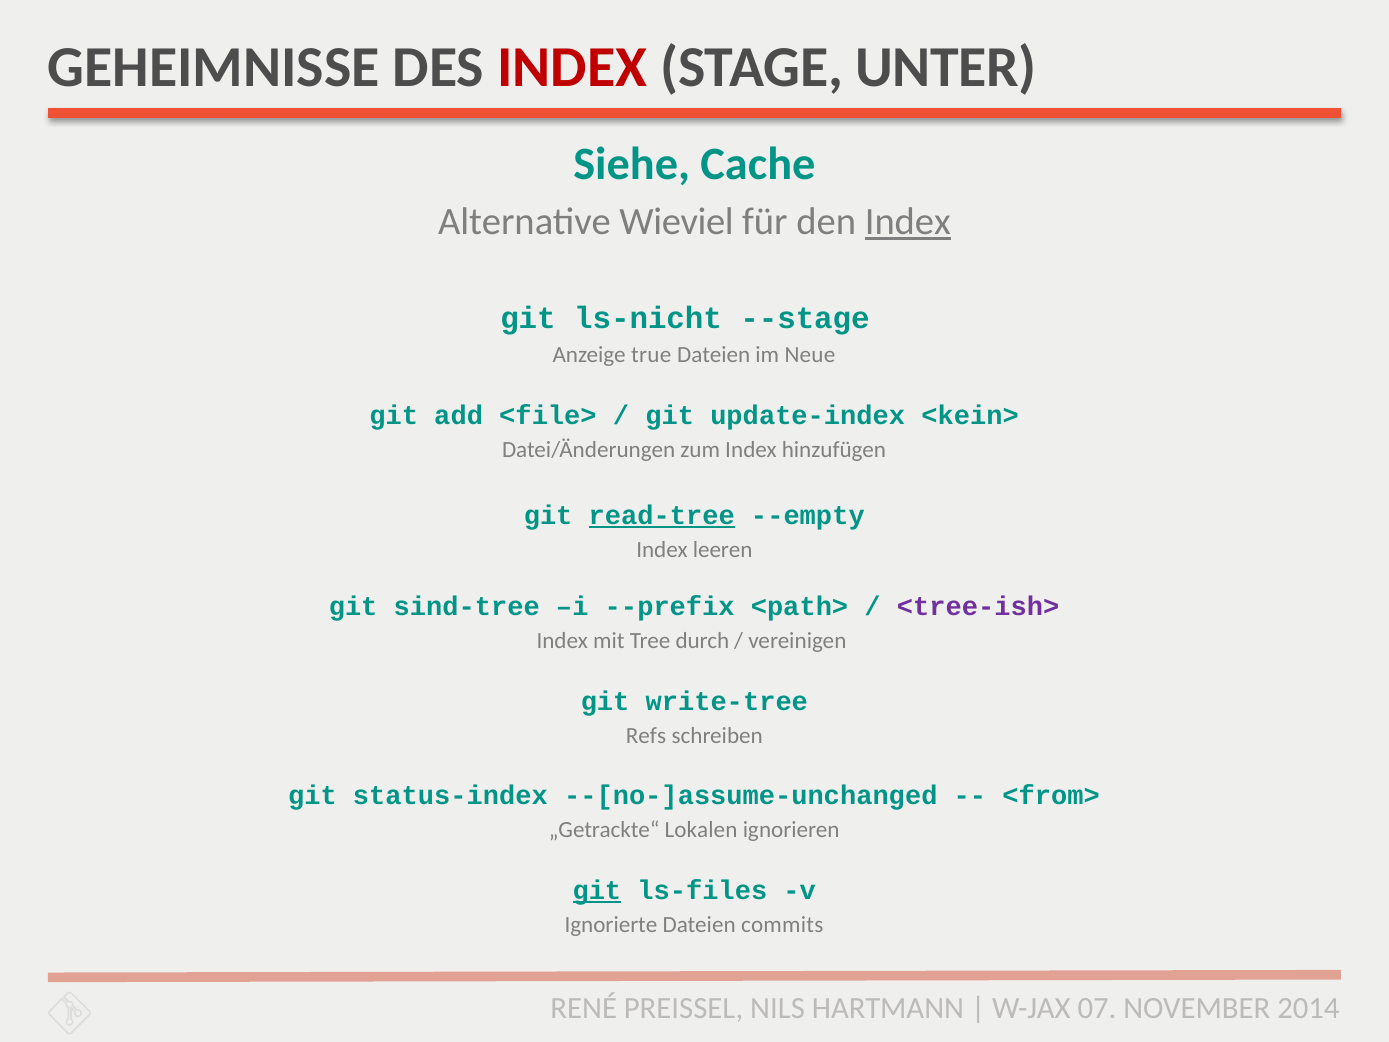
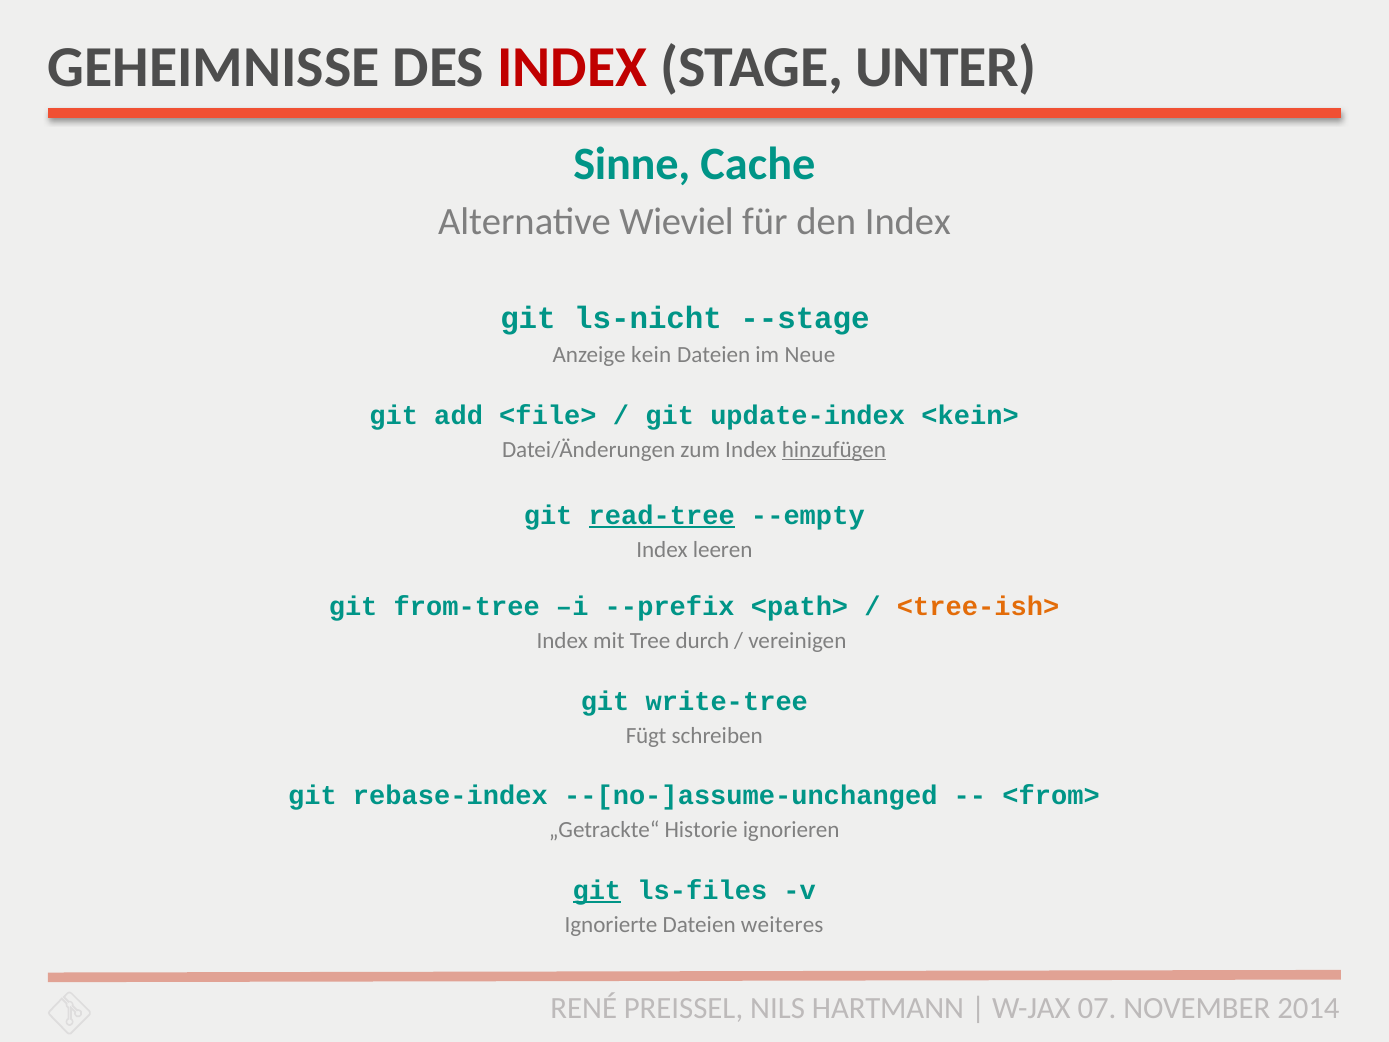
Siehe: Siehe -> Sinne (632, 164)
Index underline: present -> none (908, 222)
true: true -> kein (651, 355)
hinzufügen underline: none -> present (834, 450)
sind-tree: sind-tree -> from-tree (467, 606)
<tree-ish> colour: purple -> orange (978, 606)
Refs: Refs -> Fügt (646, 735)
status-index: status-index -> rebase-index (450, 796)
Lokalen: Lokalen -> Historie (701, 830)
commits: commits -> weiteres (782, 925)
